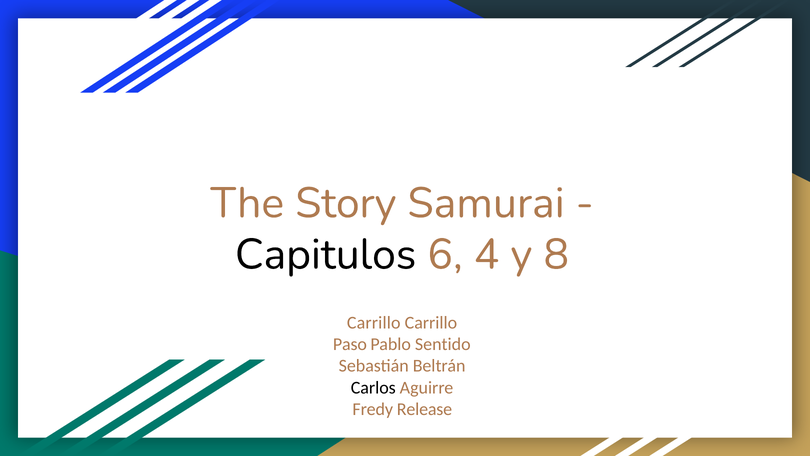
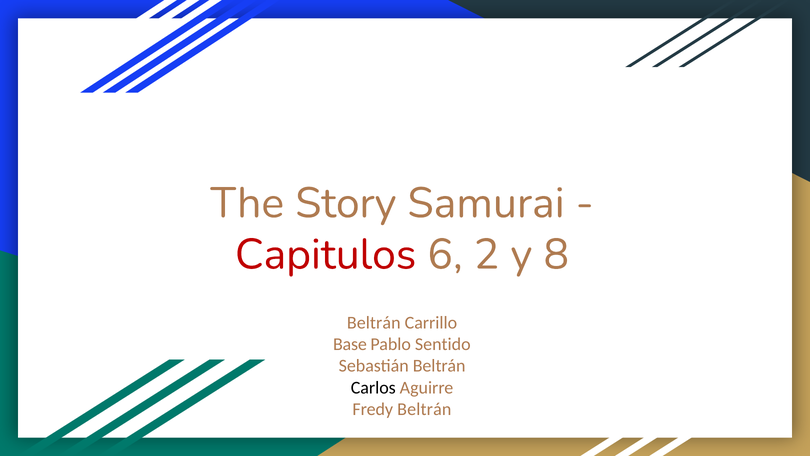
Capitulos colour: black -> red (326, 254)
4: 4 -> 2 (487, 254)
Carrillo: Carrillo -> Beltrán (374, 322)
Paso: Paso -> Base (350, 344)
Fredy Release: Release -> Beltrán (424, 409)
